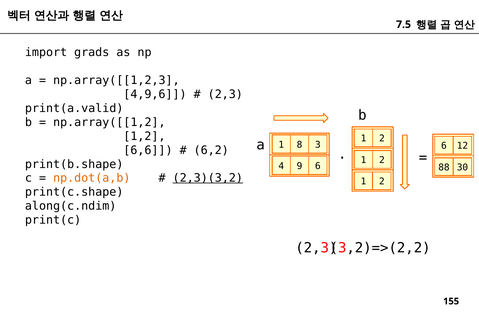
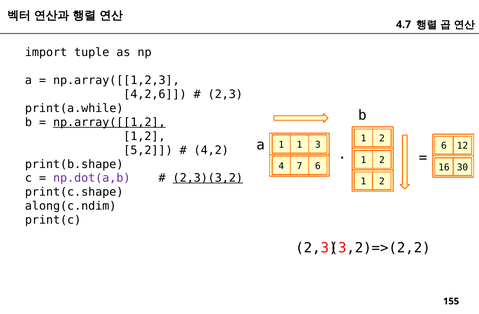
7.5: 7.5 -> 4.7 (404, 25)
grads: grads -> tuple (92, 53)
4,9,6: 4,9,6 -> 4,2,6 (155, 95)
print(a.valid: print(a.valid -> print(a.while (74, 109)
np.array([[1,2 underline: none -> present (109, 123)
8: 8 -> 1 (300, 145)
6,6: 6,6 -> 5,2 (148, 151)
6,2: 6,2 -> 4,2 (211, 151)
9: 9 -> 7 (300, 166)
88: 88 -> 16 (444, 168)
np.dot(a,b colour: orange -> purple (92, 178)
